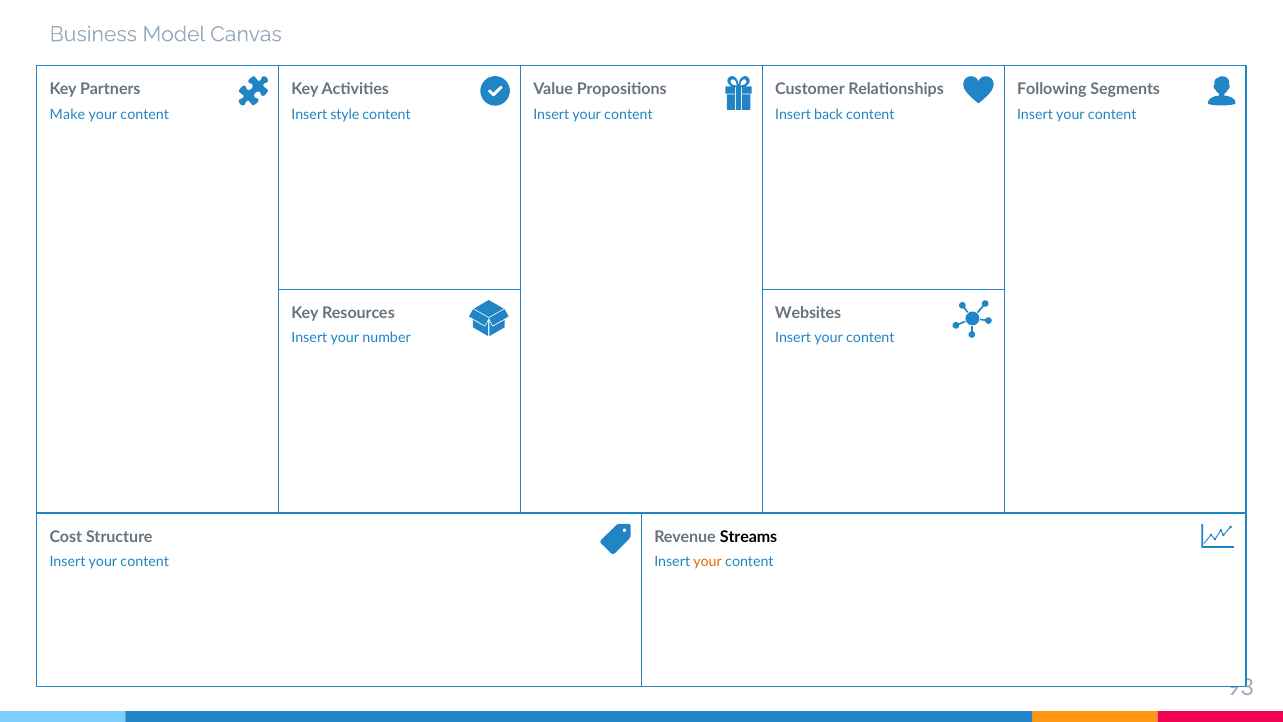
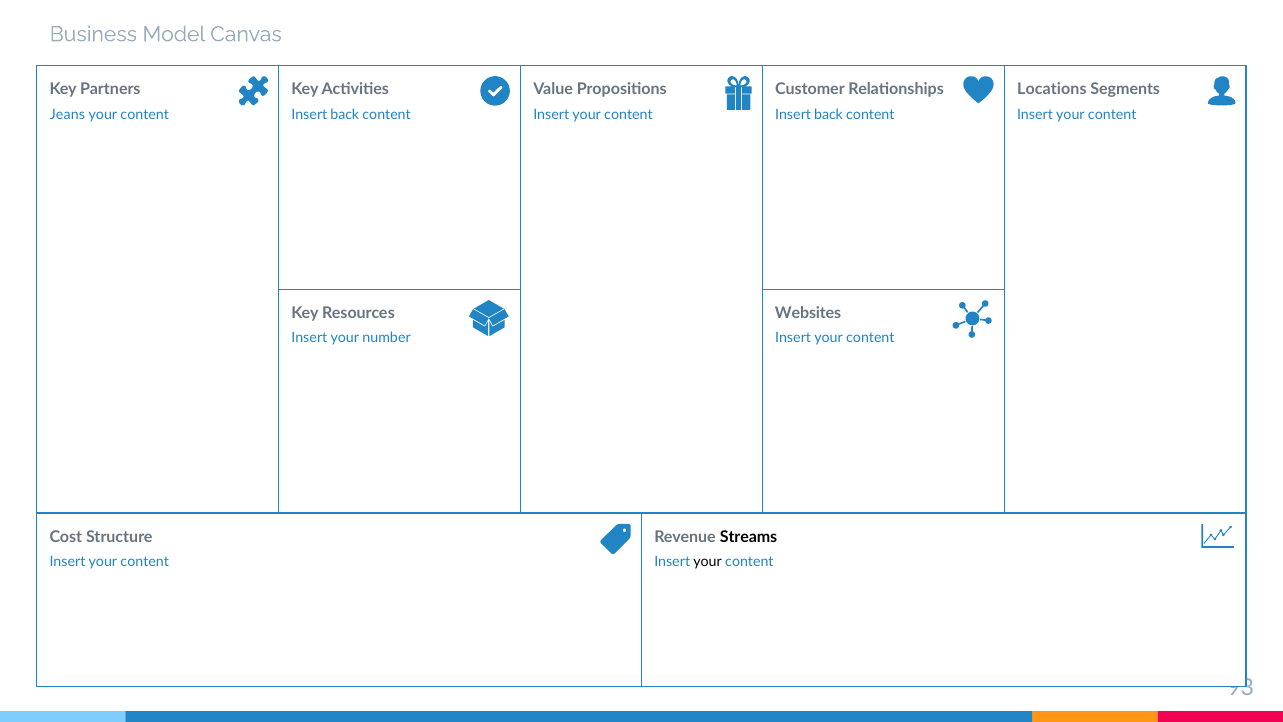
Following: Following -> Locations (1052, 89)
Make: Make -> Jeans (67, 114)
style: style -> back (345, 114)
your colour: orange -> black (708, 562)
